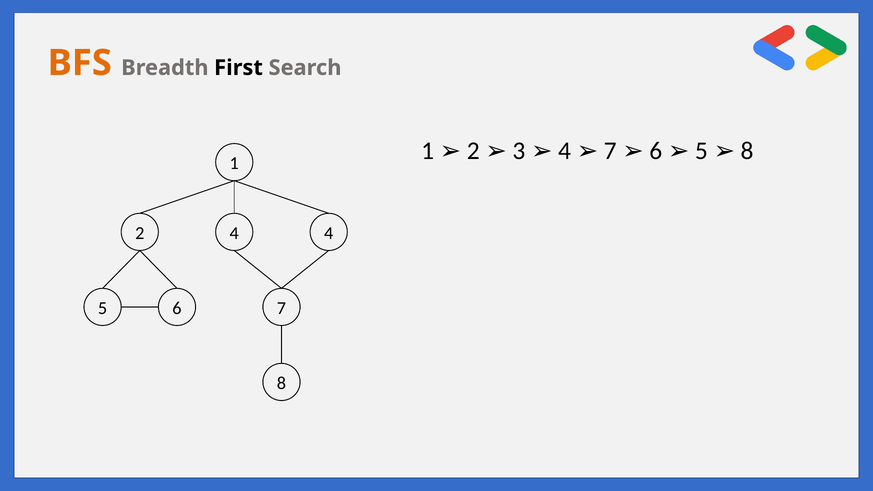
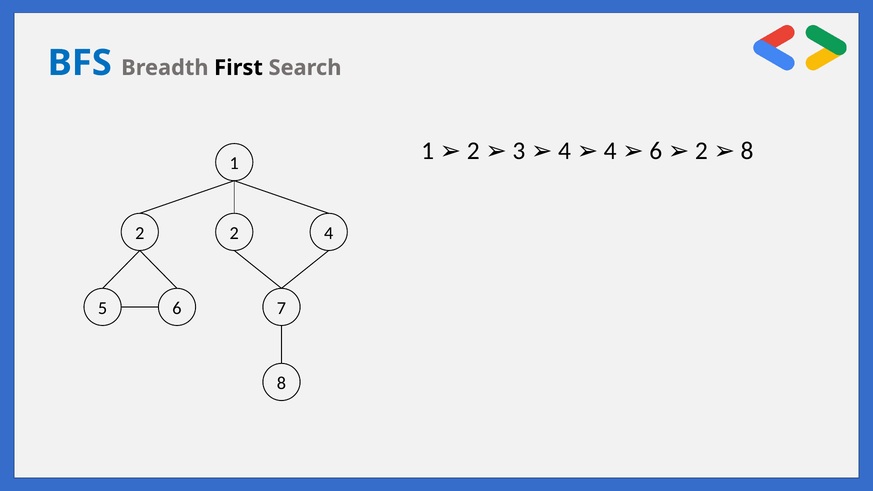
BFS colour: orange -> blue (80, 63)
4 7: 7 -> 4 (610, 151)
6 5: 5 -> 2 (701, 151)
2 4: 4 -> 2 (234, 233)
